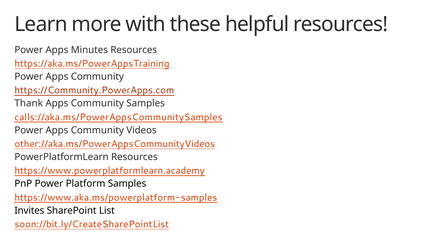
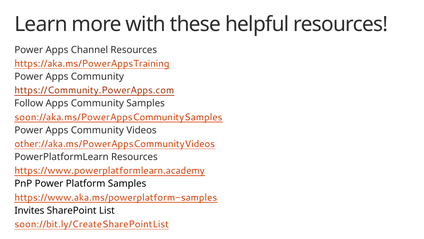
Minutes: Minutes -> Channel (89, 50)
Thank: Thank -> Follow (29, 103)
calls://aka.ms/PowerAppsCommunitySamples: calls://aka.ms/PowerAppsCommunitySamples -> soon://aka.ms/PowerAppsCommunitySamples (118, 117)
